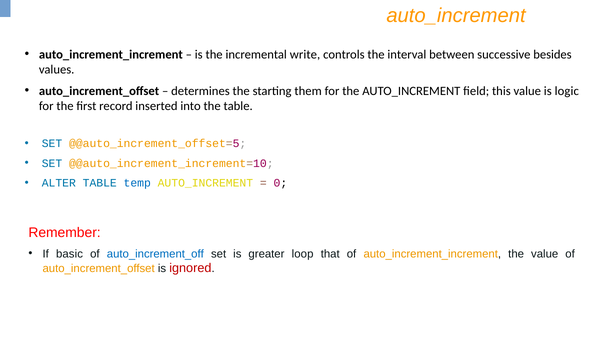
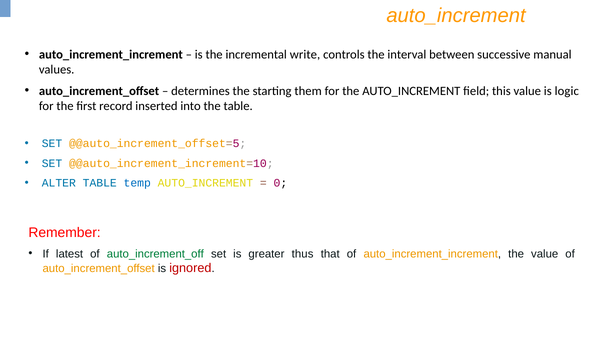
besides: besides -> manual (552, 54)
basic: basic -> latest (70, 254)
auto_increment_off colour: blue -> green (155, 254)
loop: loop -> thus (303, 254)
